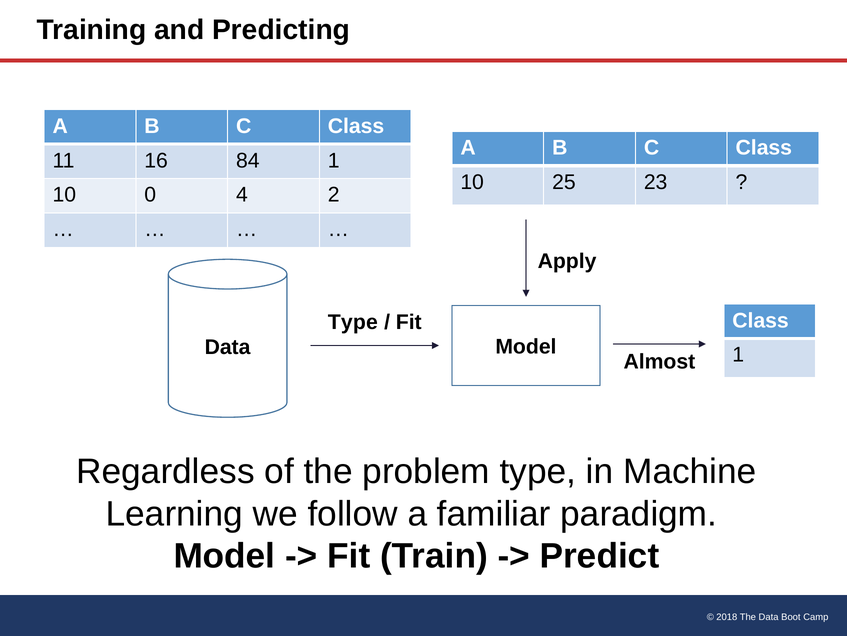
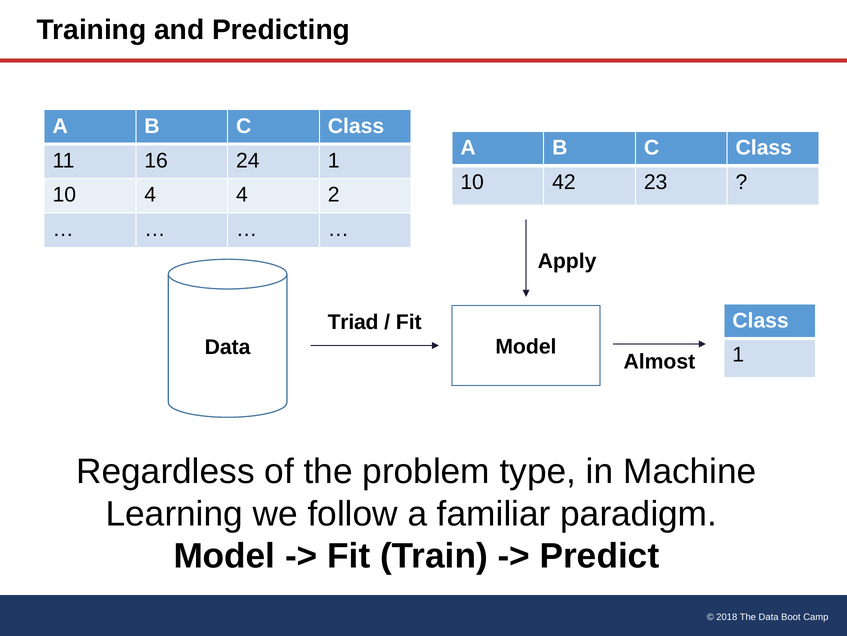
84: 84 -> 24 (248, 160)
25: 25 -> 42 (564, 182)
10 0: 0 -> 4 (150, 195)
Type: Type -> Triad (353, 322)
